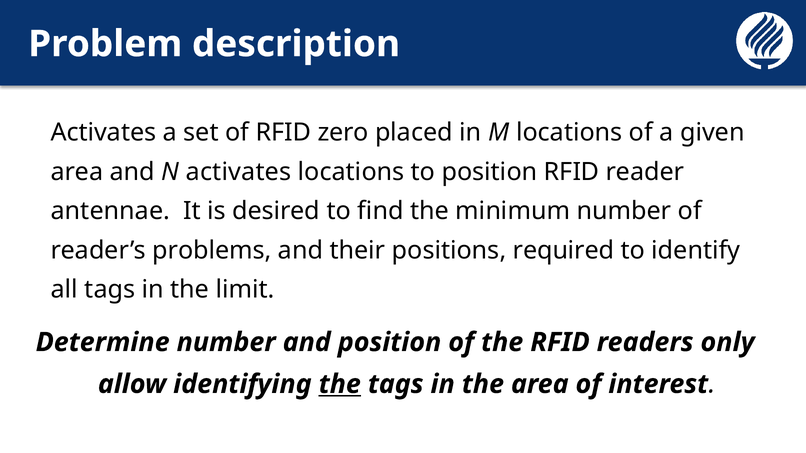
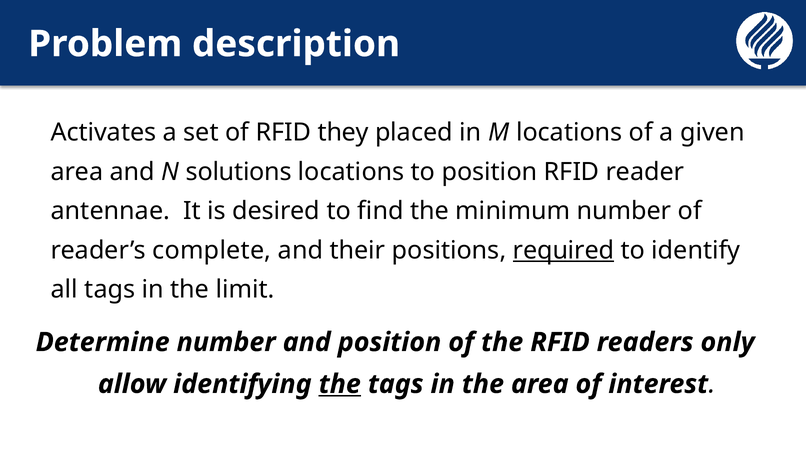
zero: zero -> they (343, 133)
N activates: activates -> solutions (239, 172)
problems: problems -> complete (212, 251)
required underline: none -> present (563, 251)
